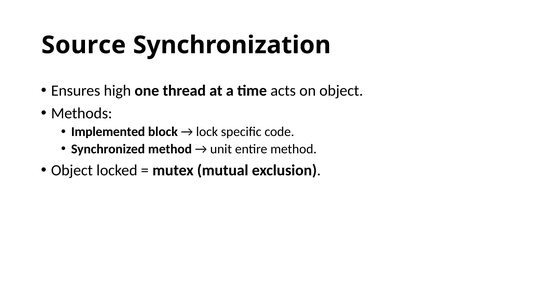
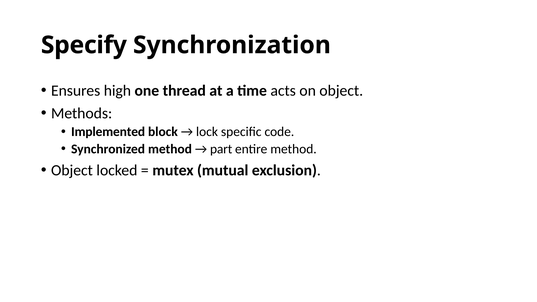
Source: Source -> Specify (84, 45)
unit: unit -> part (221, 149)
